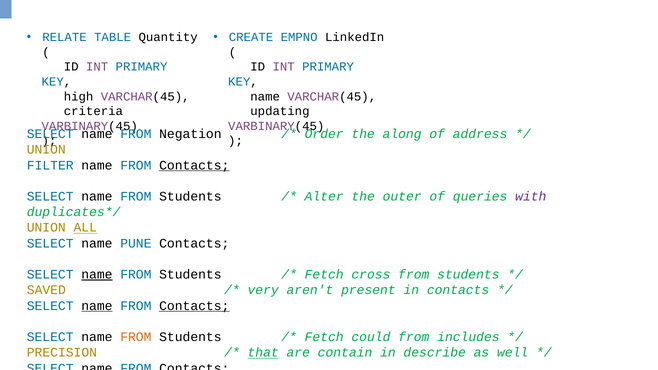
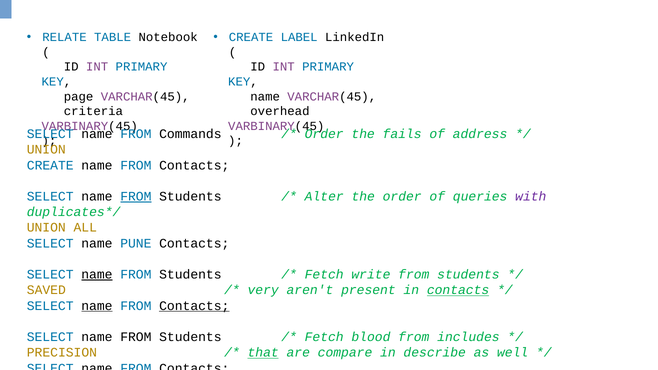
Quantity: Quantity -> Notebook (168, 37)
EMPNO: EMPNO -> LABEL (299, 37)
high: high -> page (79, 97)
updating: updating -> overhead (280, 111)
Negation: Negation -> Commands (190, 134)
along: along -> fails (402, 134)
FILTER: FILTER -> CREATE (50, 165)
Contacts underline: present -> none (194, 165)
FROM underline: none -> present (136, 197)
the outer: outer -> order (402, 197)
ALL underline: present -> none (85, 228)
cross: cross -> write (371, 275)
contacts underline: none -> present (458, 290)
FROM colour: orange -> black (136, 337)
could: could -> blood (371, 337)
contain: contain -> compare (345, 353)
